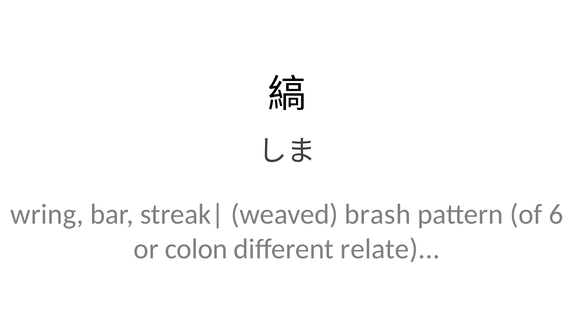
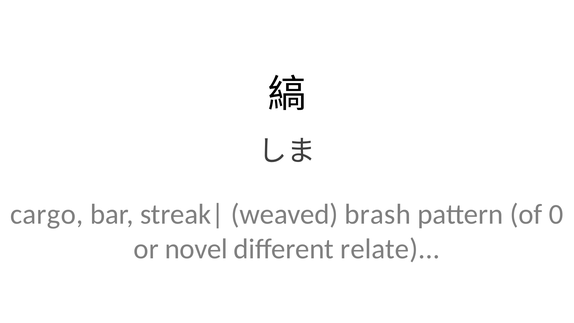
wring: wring -> cargo (47, 214)
6: 6 -> 0 (556, 214)
colon: colon -> novel (196, 249)
